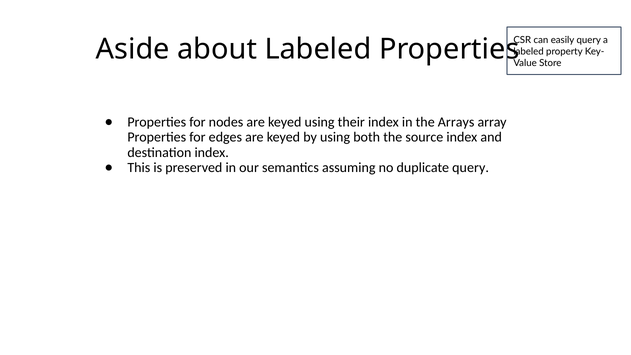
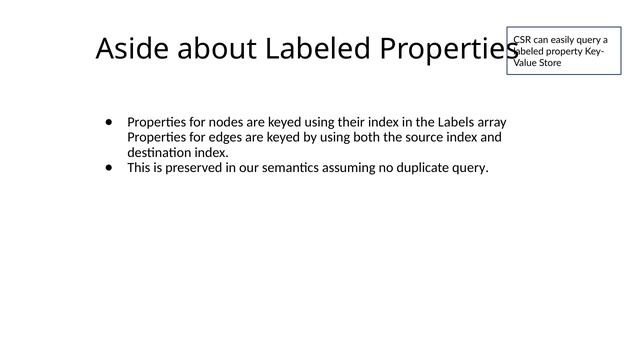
Arrays: Arrays -> Labels (456, 122)
